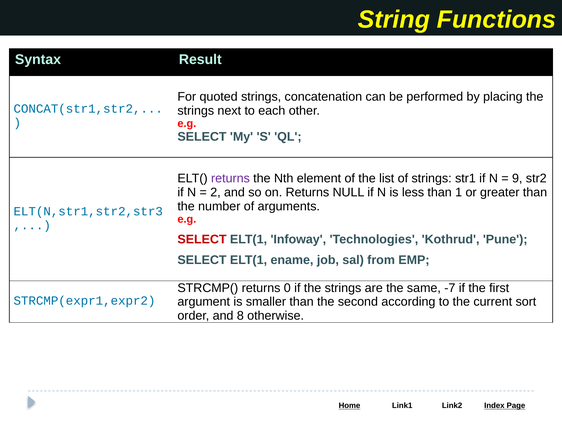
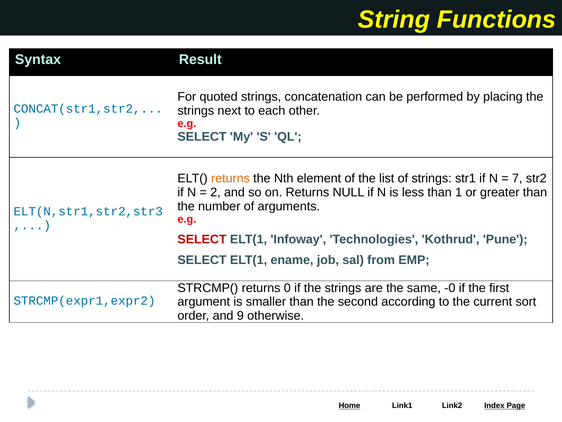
returns colour: purple -> orange (230, 178)
9: 9 -> 7 (517, 178)
-7: -7 -> -0 (450, 288)
8: 8 -> 9 (240, 315)
